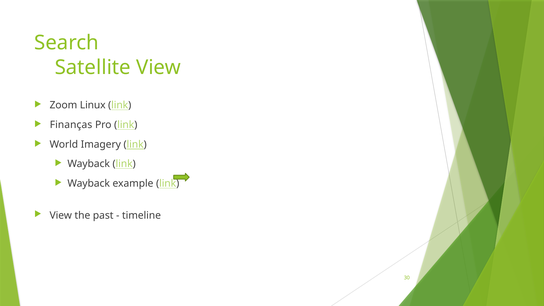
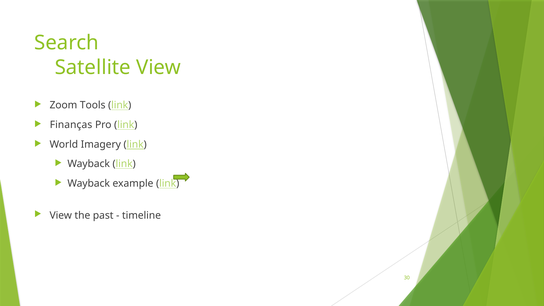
Linux: Linux -> Tools (93, 105)
